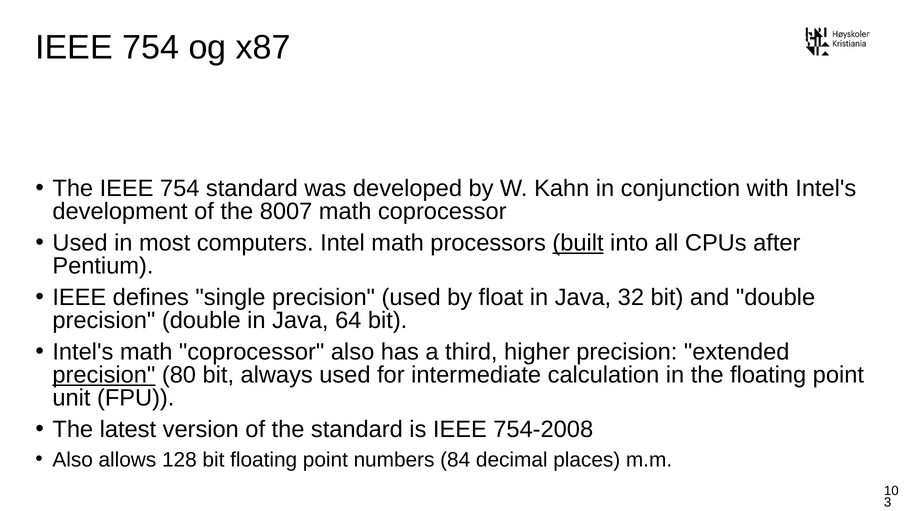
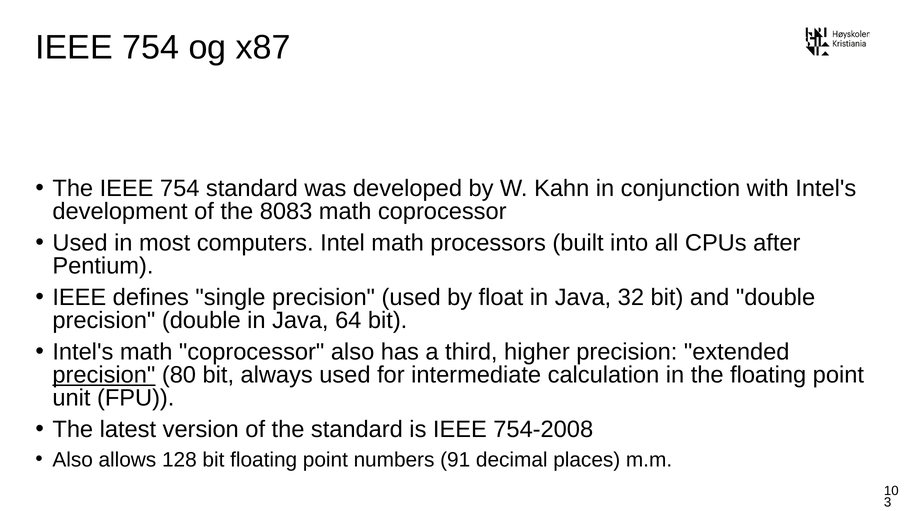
8007: 8007 -> 8083 (286, 212)
built underline: present -> none (578, 243)
84: 84 -> 91 (455, 460)
